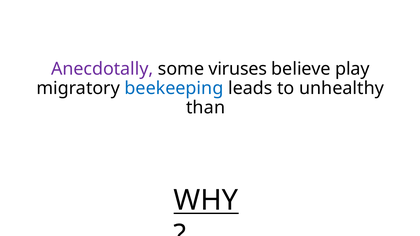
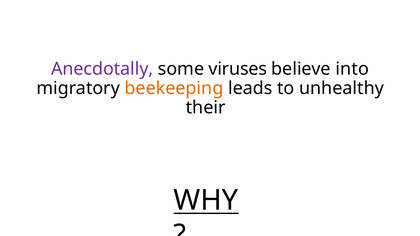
play: play -> into (352, 69)
beekeeping colour: blue -> orange (174, 88)
than: than -> their (206, 108)
